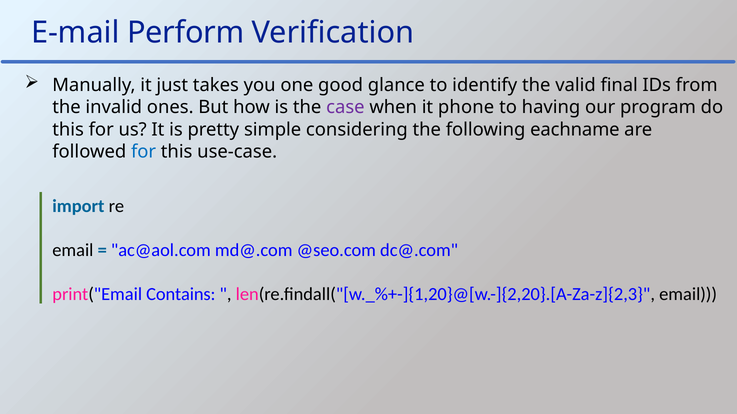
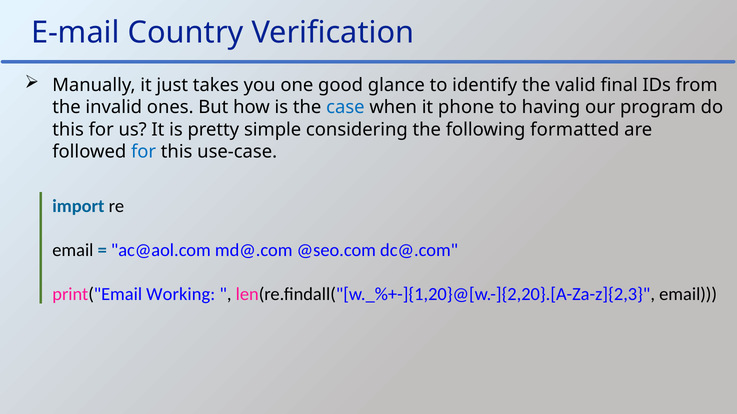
Perform: Perform -> Country (186, 33)
case colour: purple -> blue (345, 108)
eachname: eachname -> formatted (575, 130)
Contains: Contains -> Working (181, 295)
